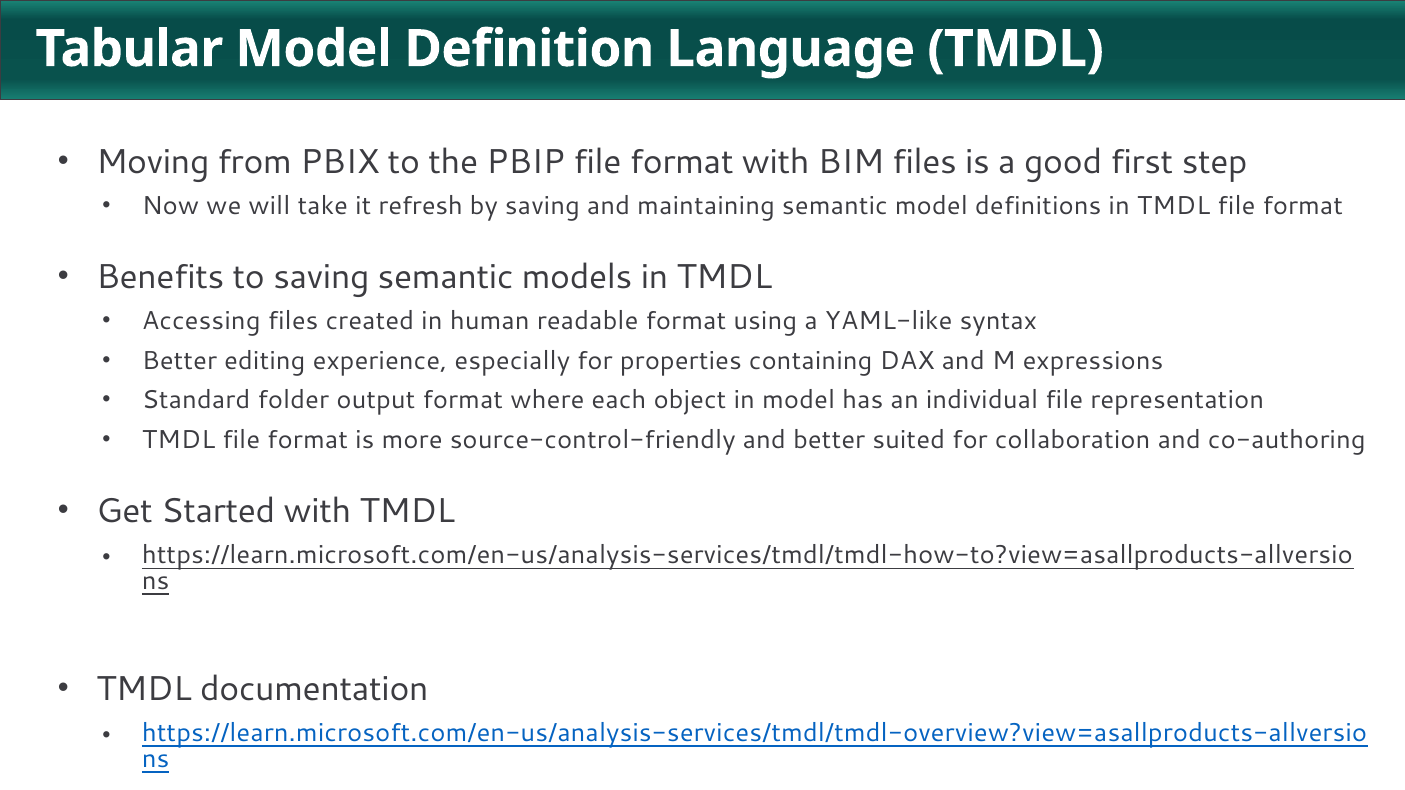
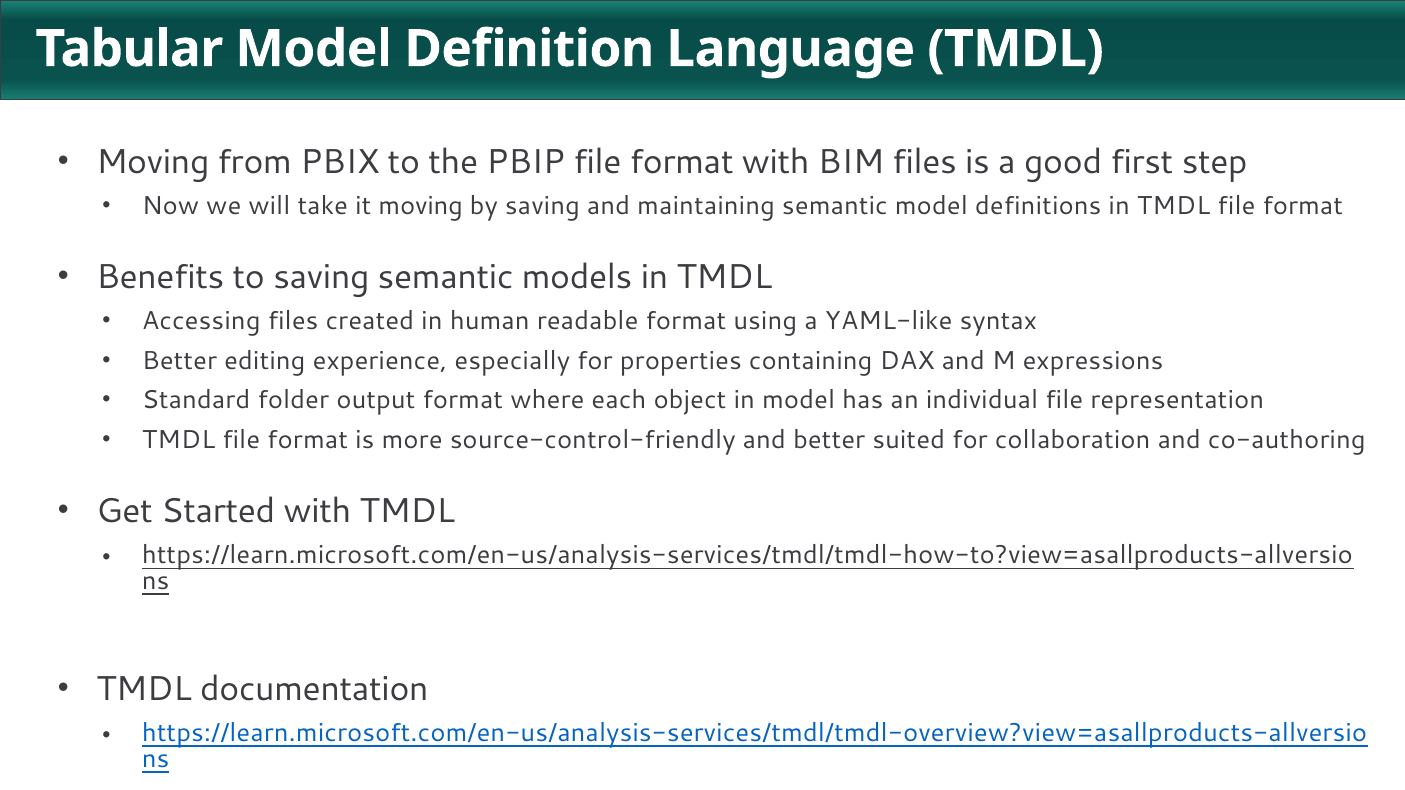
it refresh: refresh -> moving (421, 206)
